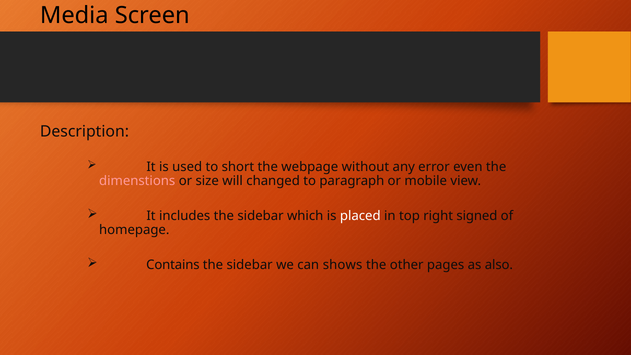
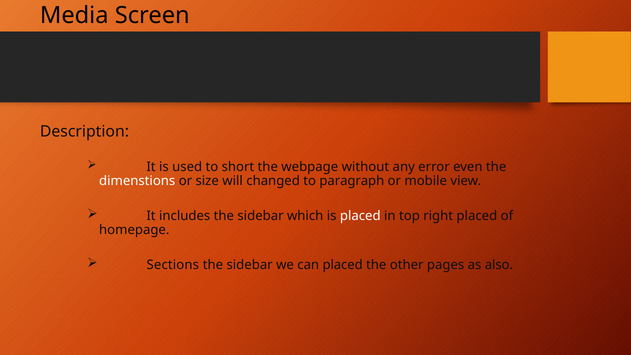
dimenstions colour: pink -> white (137, 181)
right signed: signed -> placed (477, 216)
Contains: Contains -> Sections (173, 265)
can shows: shows -> placed (343, 265)
